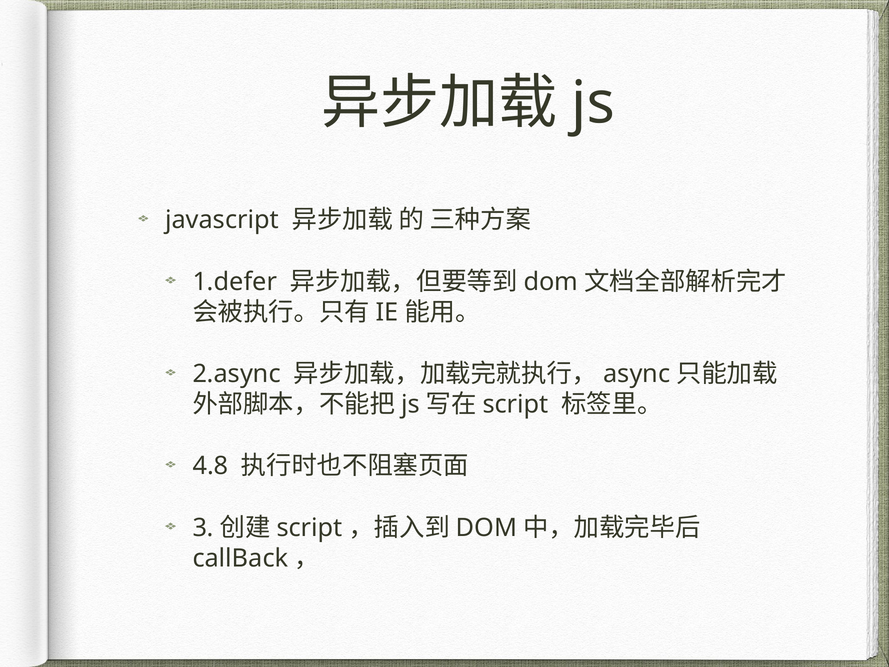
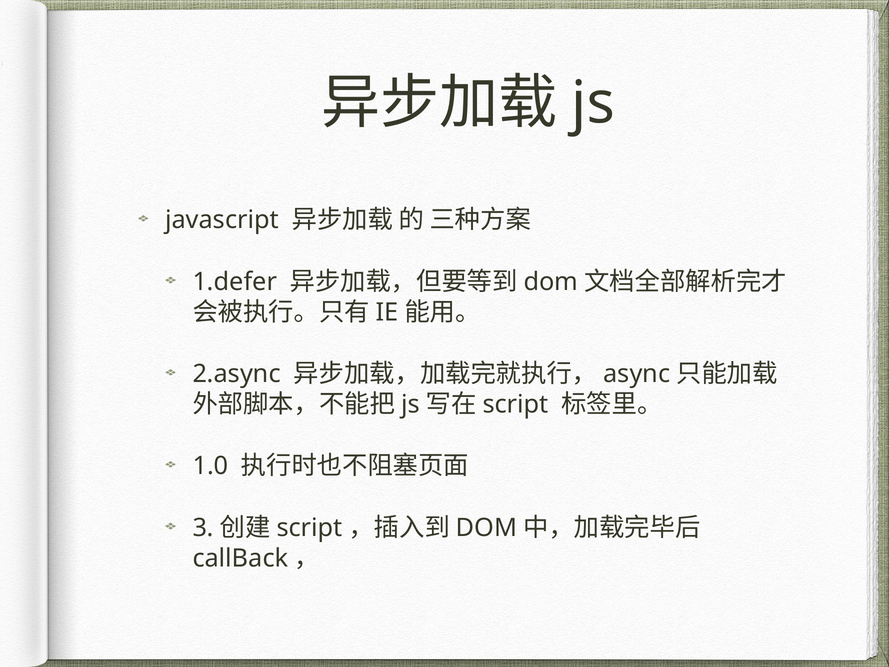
4.8: 4.8 -> 1.0 (210, 466)
